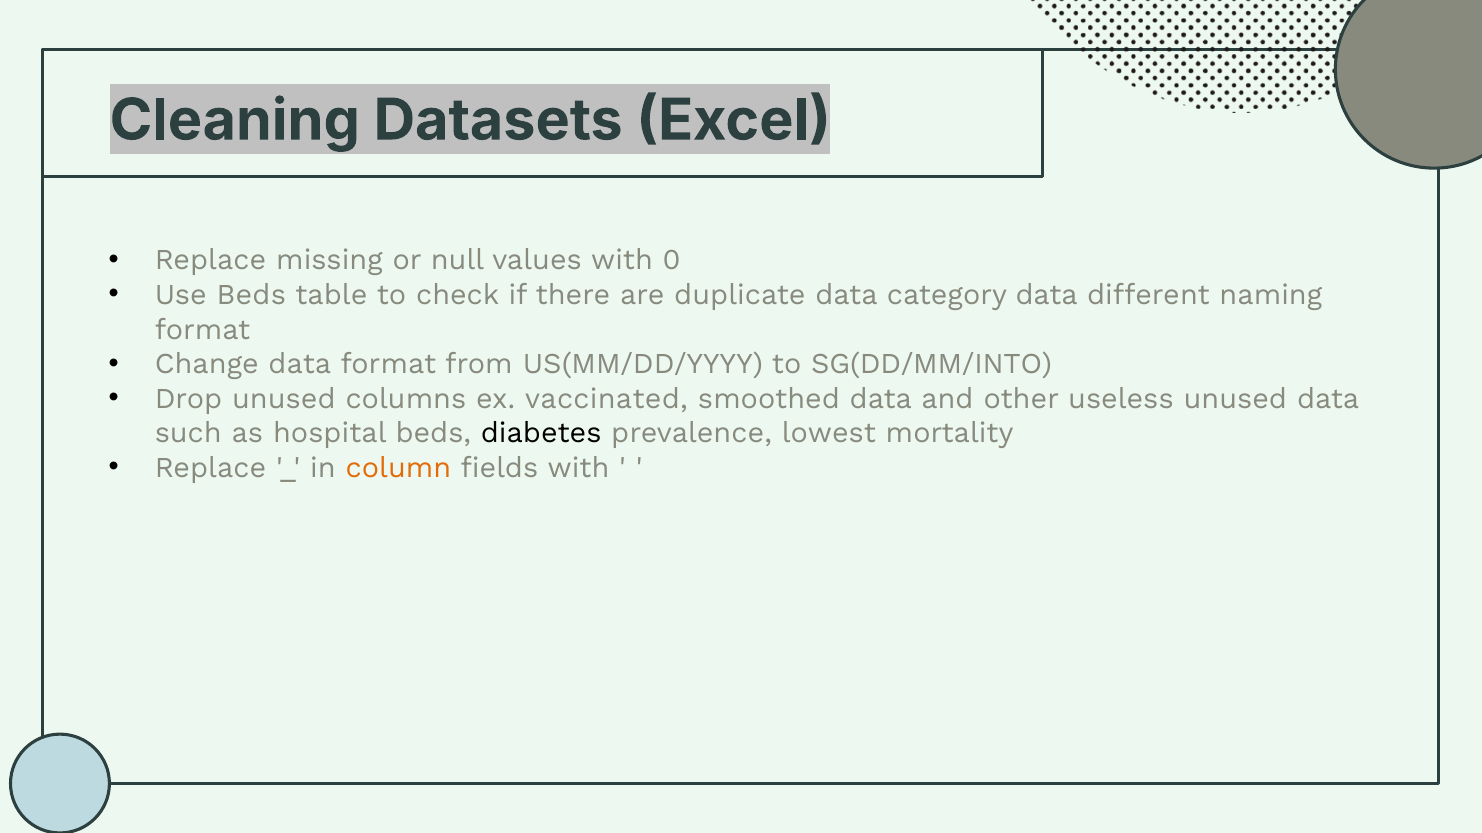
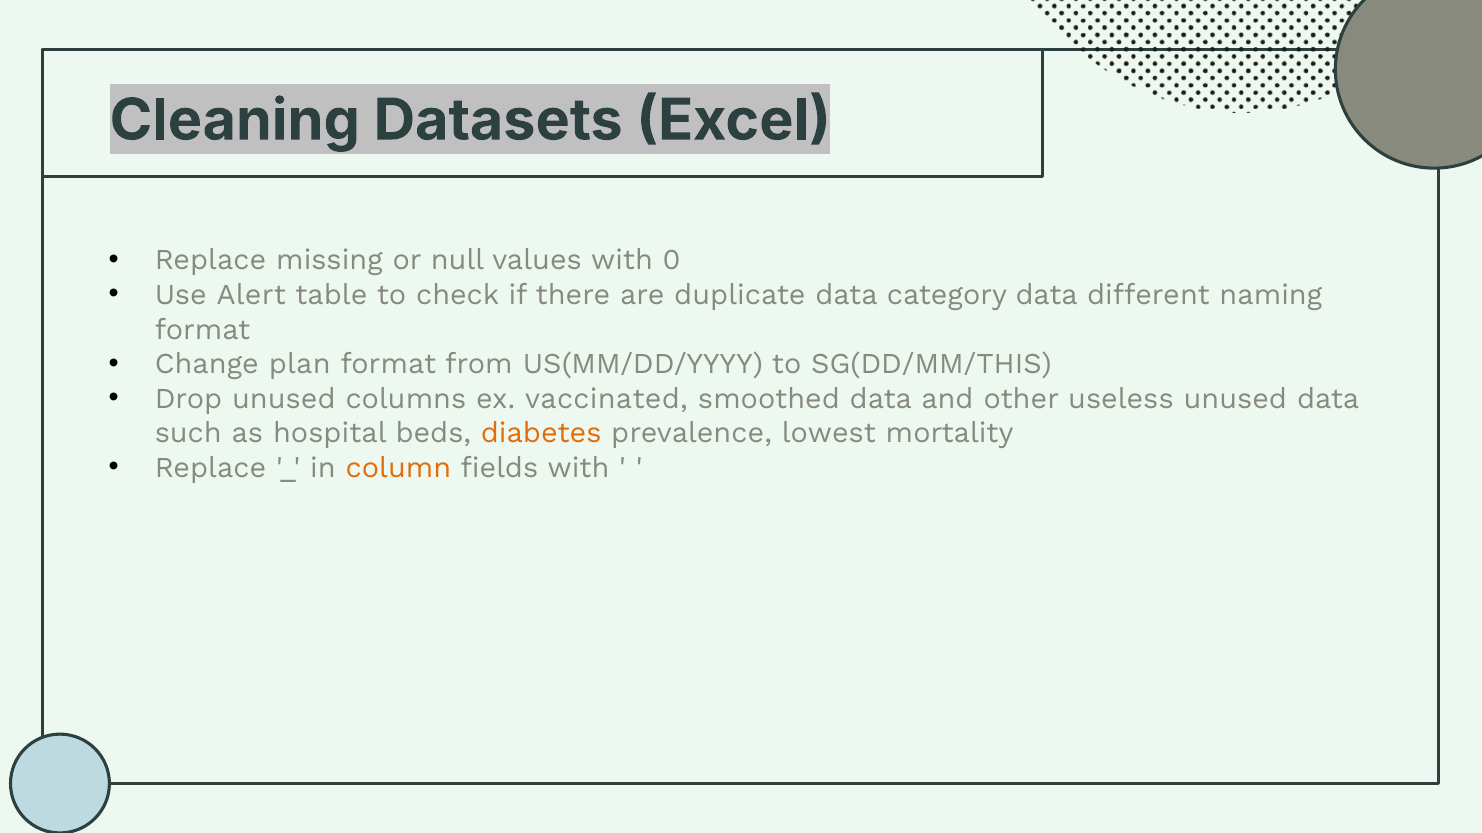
Use Beds: Beds -> Alert (251, 295)
Change data: data -> plan (300, 364)
SG(DD/MM/INTO: SG(DD/MM/INTO -> SG(DD/MM/THIS (931, 364)
diabetes colour: black -> orange (541, 434)
